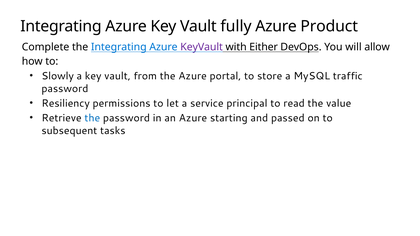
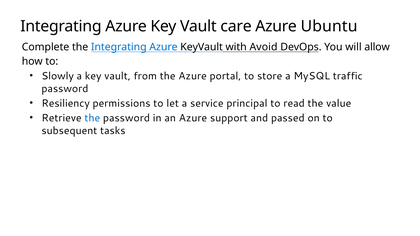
fully: fully -> care (236, 26)
Product: Product -> Ubuntu (329, 26)
KeyVault colour: purple -> black (202, 47)
Either: Either -> Avoid (263, 47)
starting: starting -> support (229, 118)
